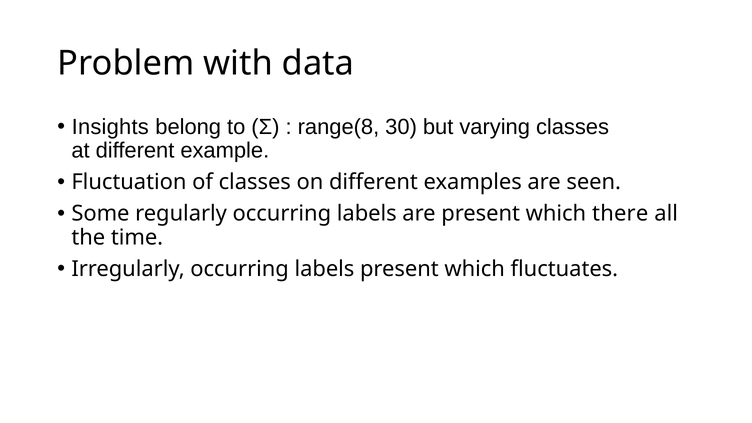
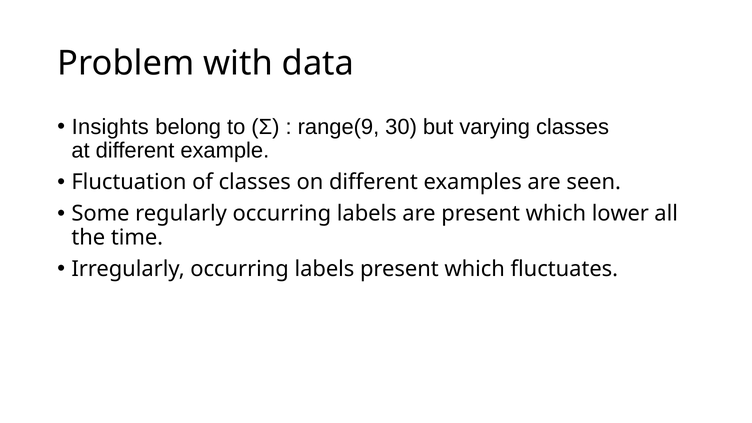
range(8: range(8 -> range(9 (338, 127)
there: there -> lower (620, 214)
